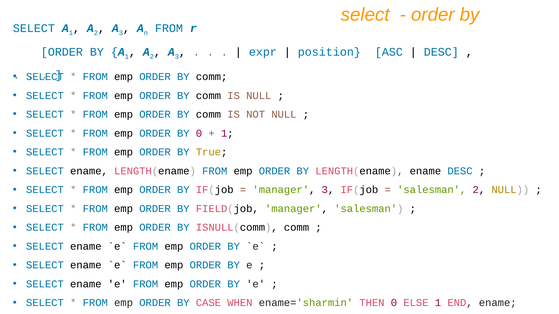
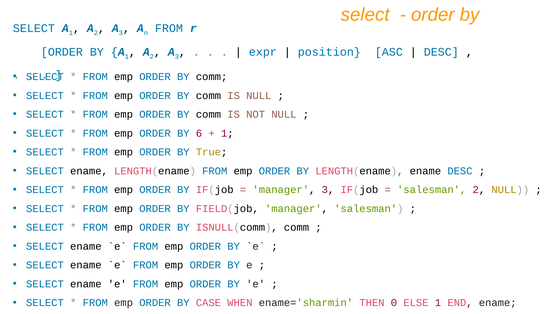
BY 0: 0 -> 6 (199, 133)
